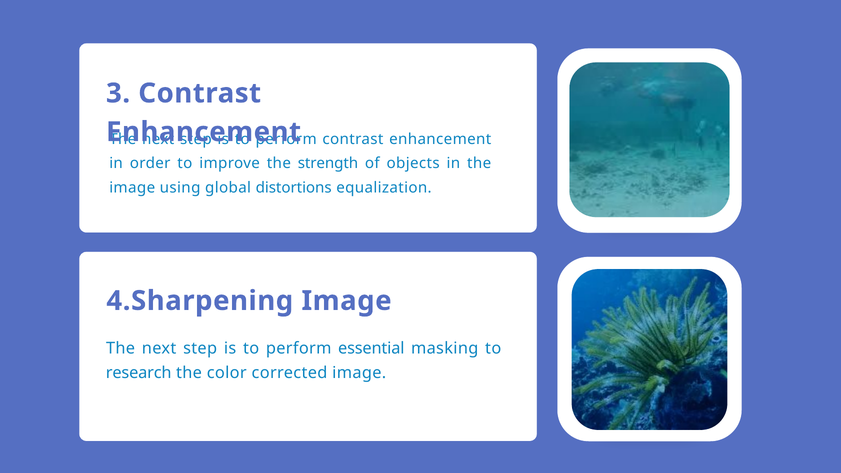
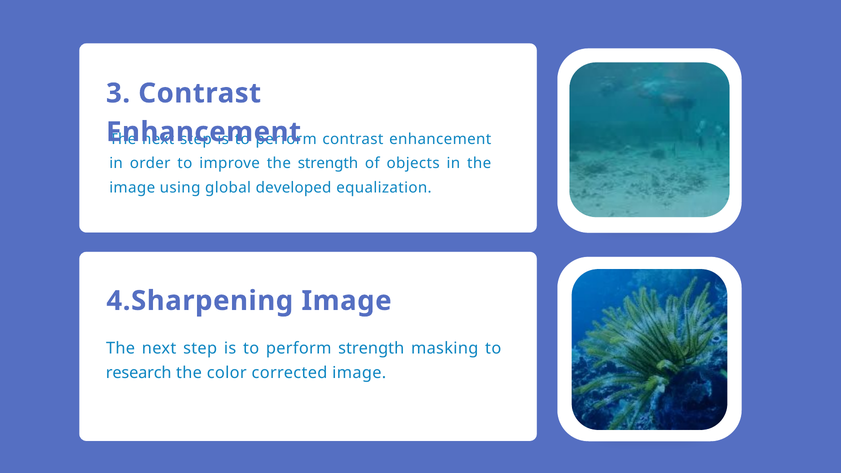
distortions: distortions -> developed (294, 188)
perform essential: essential -> strength (371, 349)
